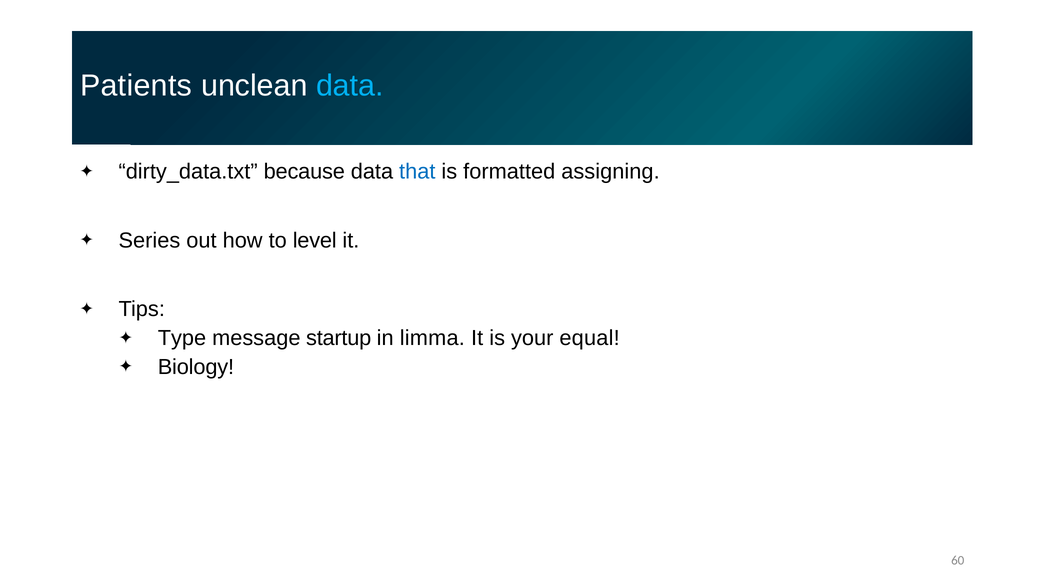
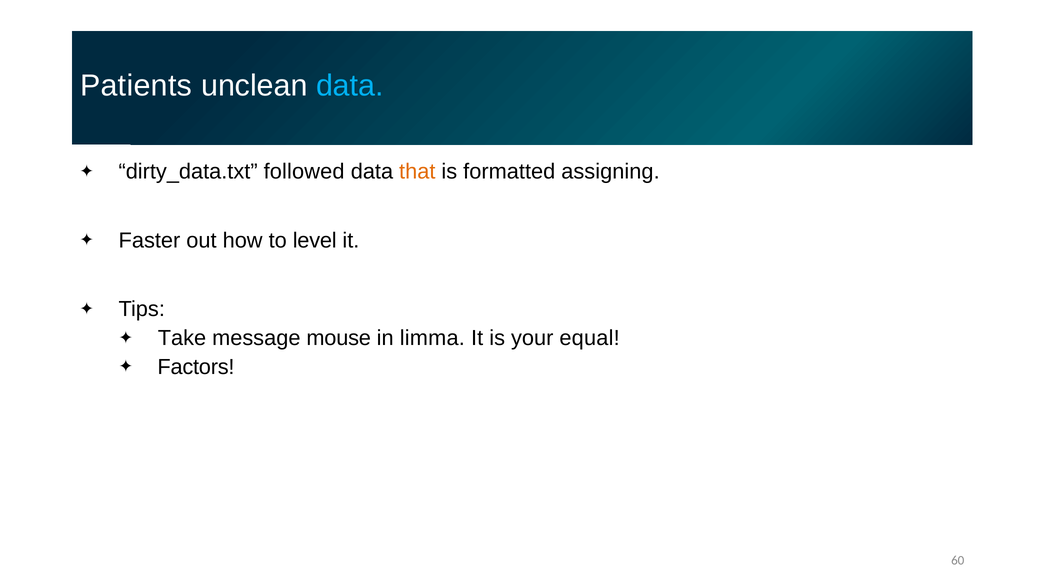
because: because -> followed (304, 172)
that colour: blue -> orange (417, 172)
Series: Series -> Faster (149, 241)
Type: Type -> Take (182, 338)
startup: startup -> mouse (339, 338)
Biology: Biology -> Factors (196, 367)
